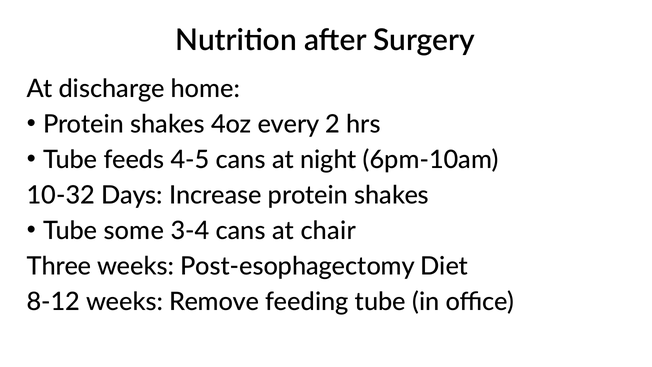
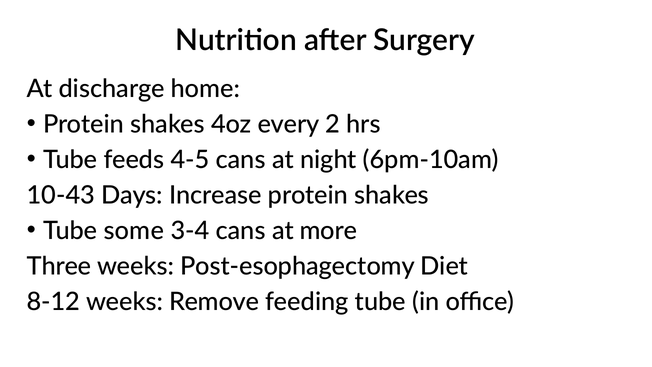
10-32: 10-32 -> 10-43 (61, 195)
chair: chair -> more (328, 231)
